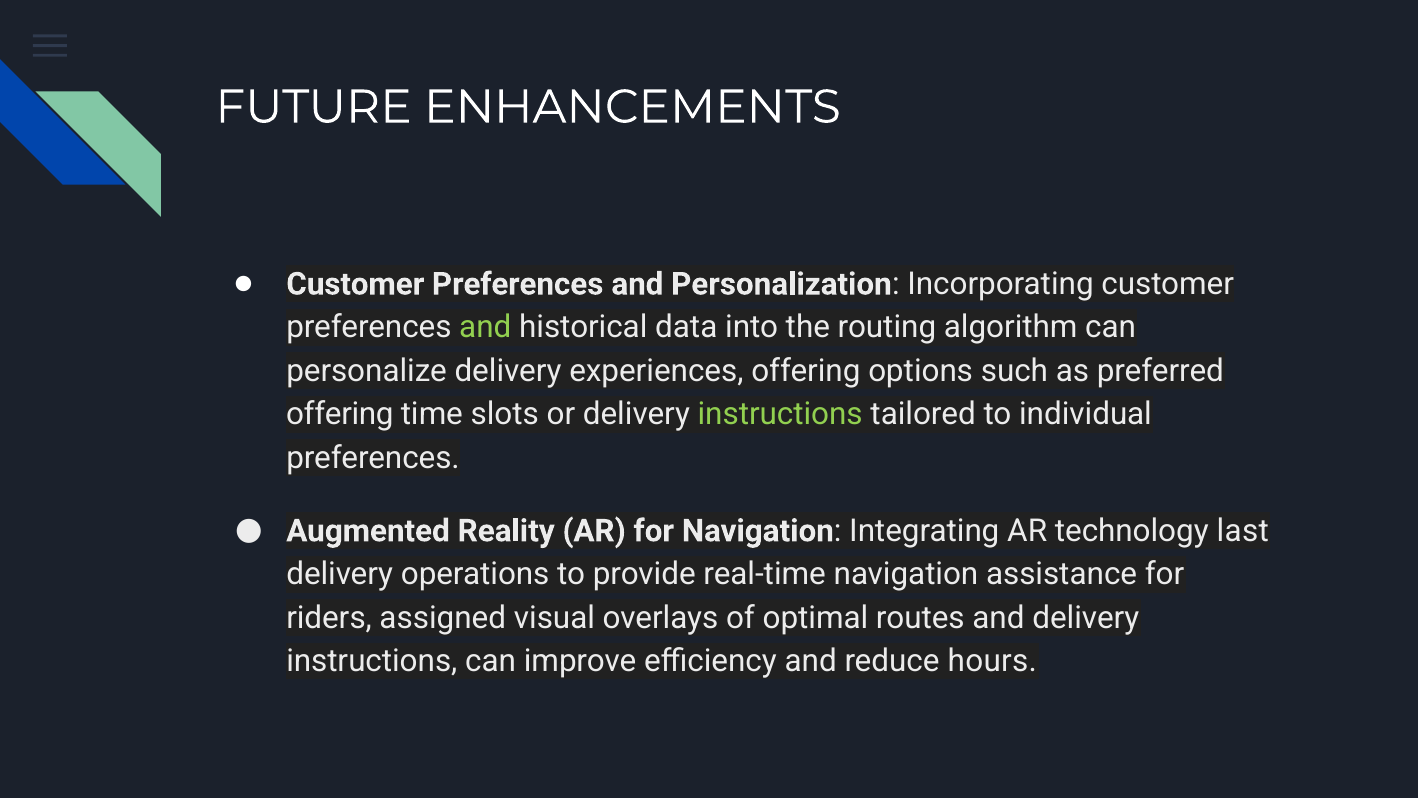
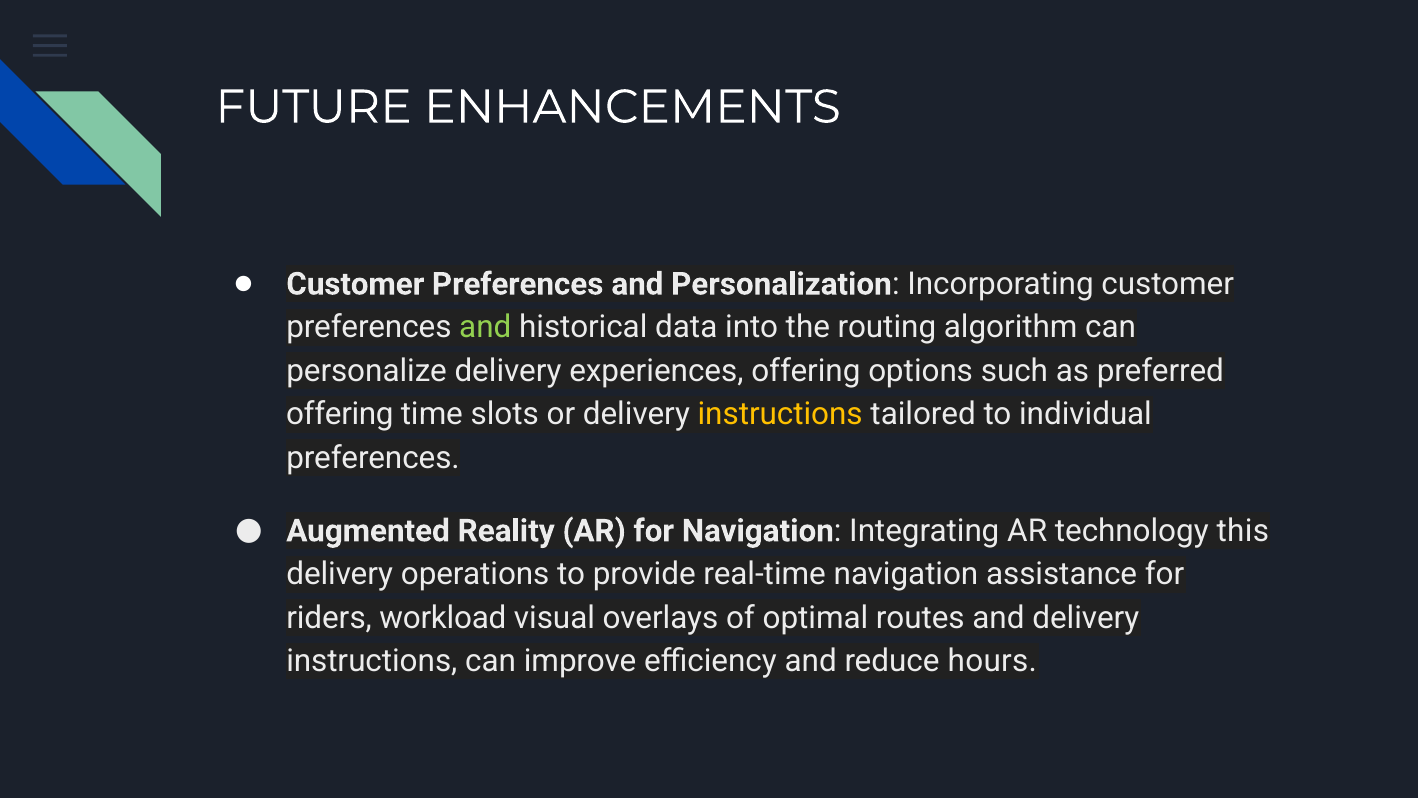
instructions colour: light green -> yellow (780, 414)
last: last -> this (1243, 531)
assigned: assigned -> workload (443, 618)
